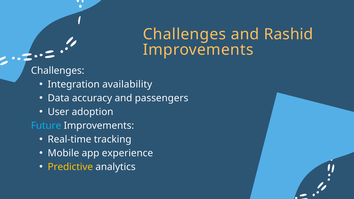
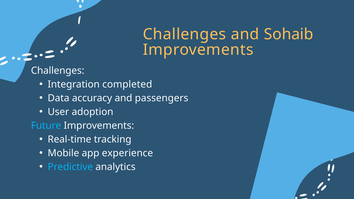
Rashid: Rashid -> Sohaib (289, 34)
availability: availability -> completed (127, 84)
Predictive colour: yellow -> light blue (70, 167)
